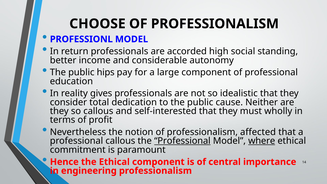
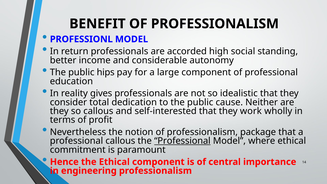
CHOOSE: CHOOSE -> BENEFIT (97, 24)
must: must -> work (251, 111)
affected: affected -> package (258, 132)
where underline: present -> none (262, 141)
